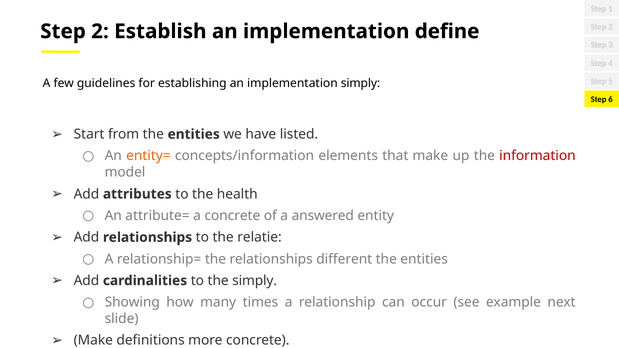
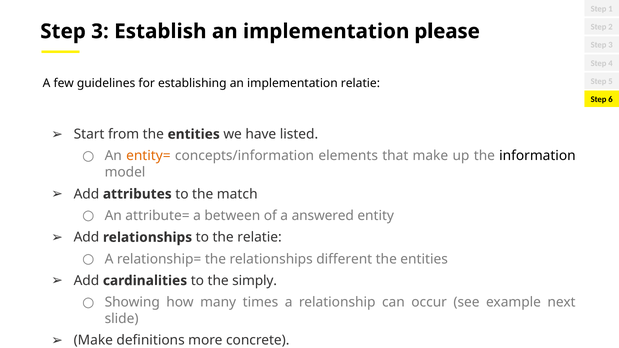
2: 2 -> 3 (100, 31)
define: define -> please (447, 31)
implementation simply: simply -> relatie (360, 83)
information colour: red -> black (537, 156)
health: health -> match (237, 194)
a concrete: concrete -> between (232, 216)
